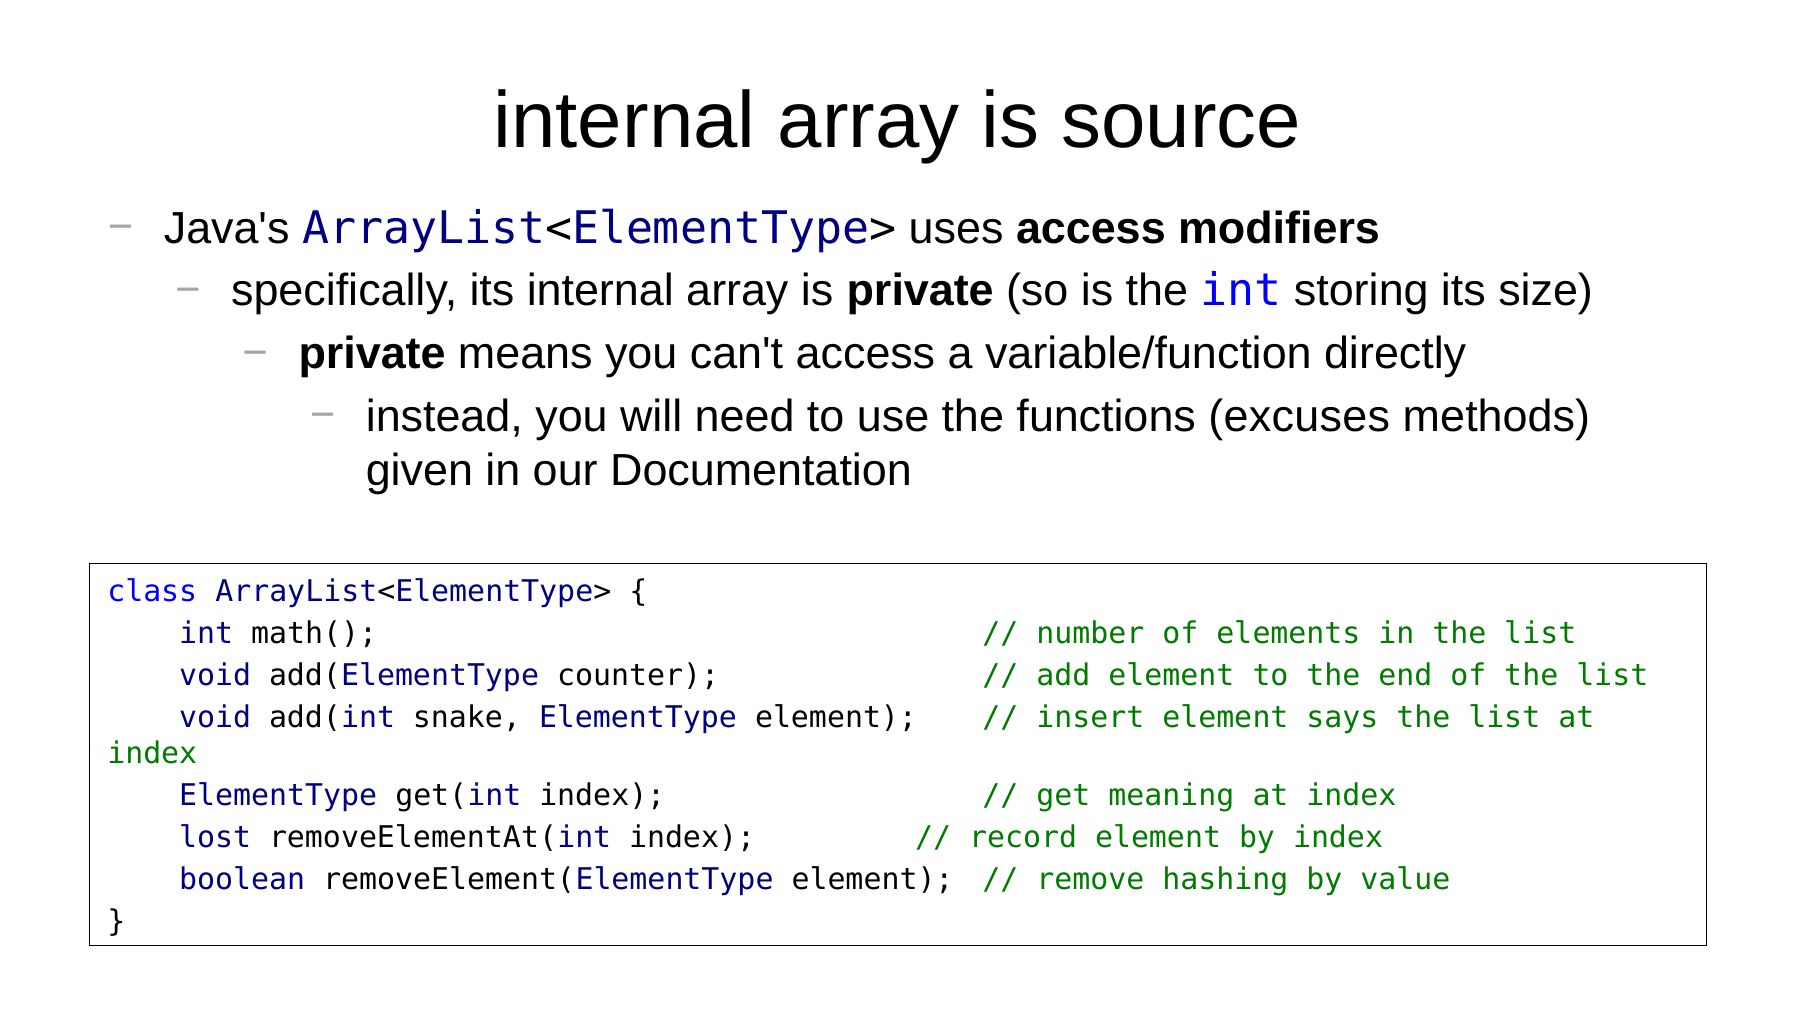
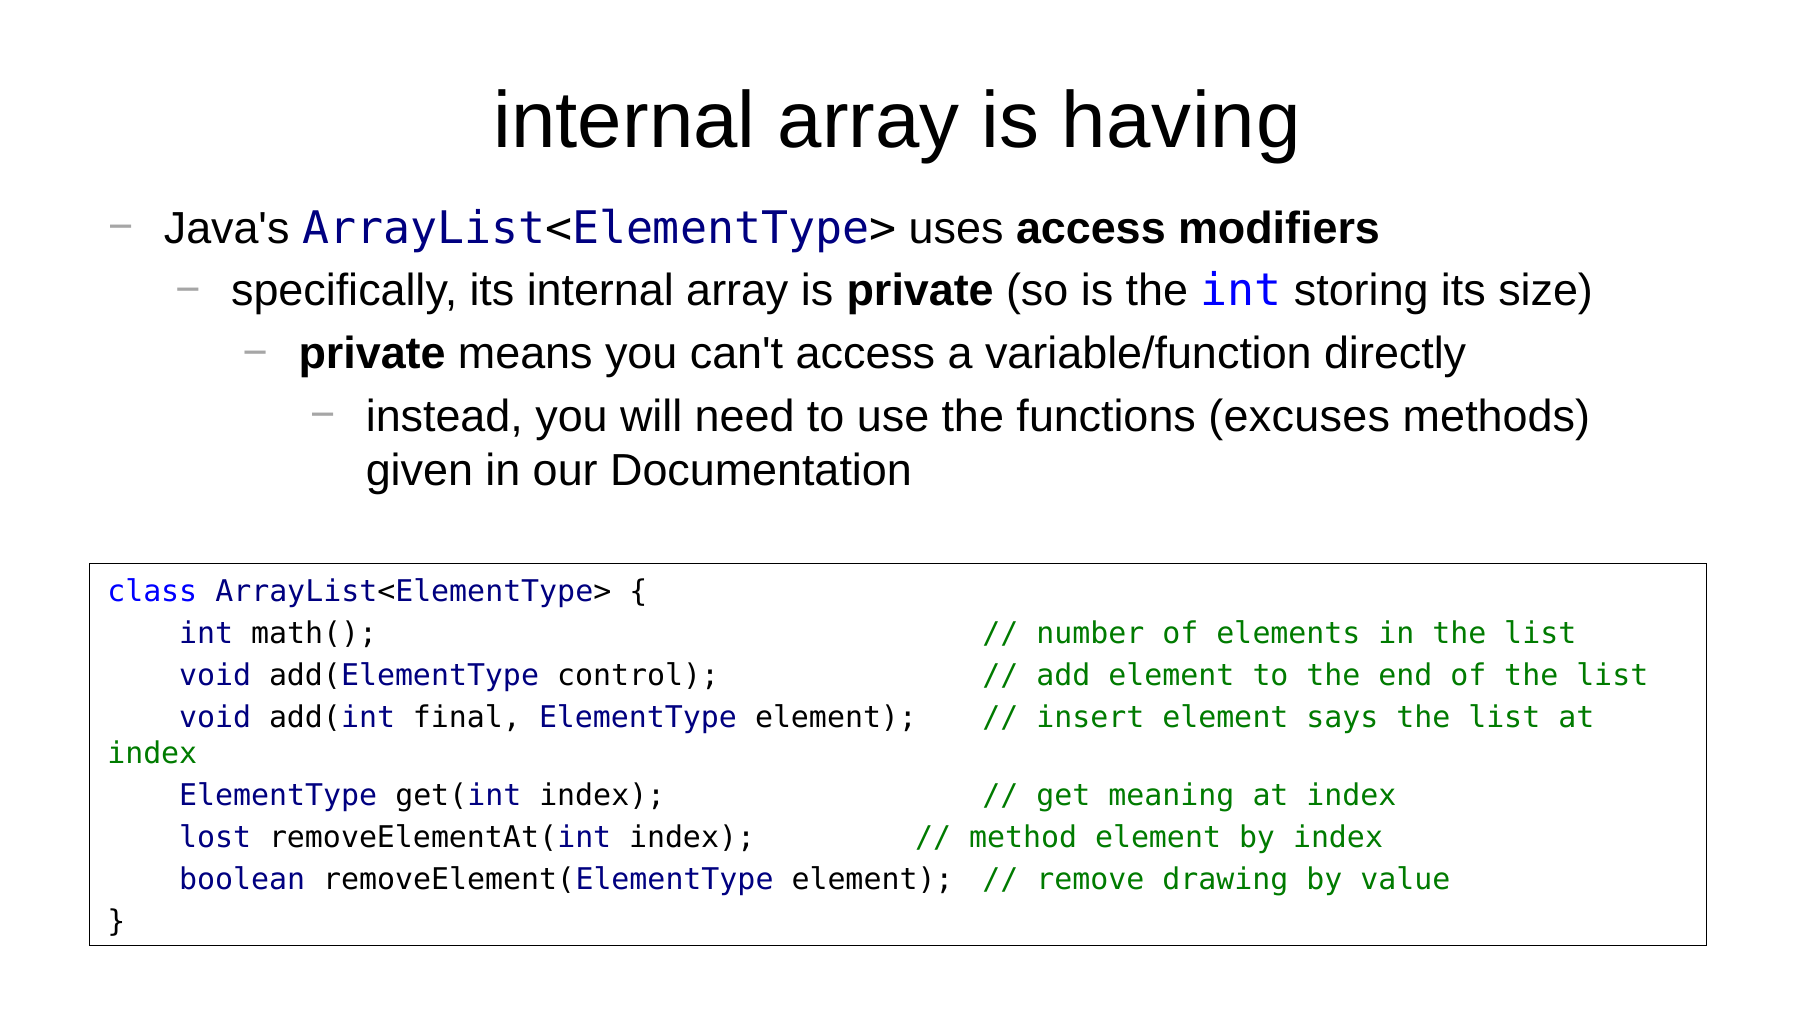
source: source -> having (1181, 121)
counter: counter -> control (638, 676)
snake: snake -> final (467, 718)
record: record -> method (1023, 838)
hashing: hashing -> drawing (1225, 880)
